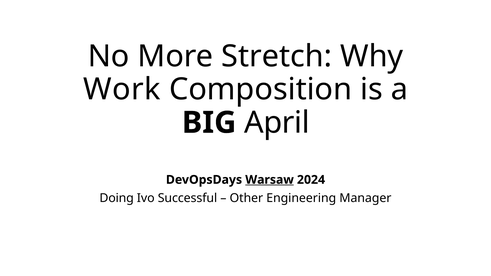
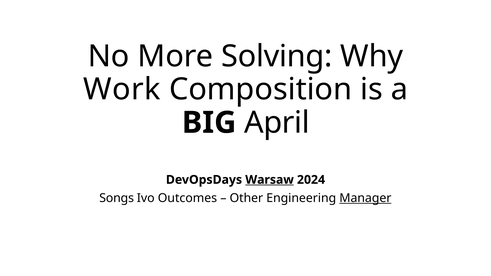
Stretch: Stretch -> Solving (277, 56)
Doing: Doing -> Songs (117, 198)
Successful: Successful -> Outcomes (187, 198)
Manager underline: none -> present (365, 198)
